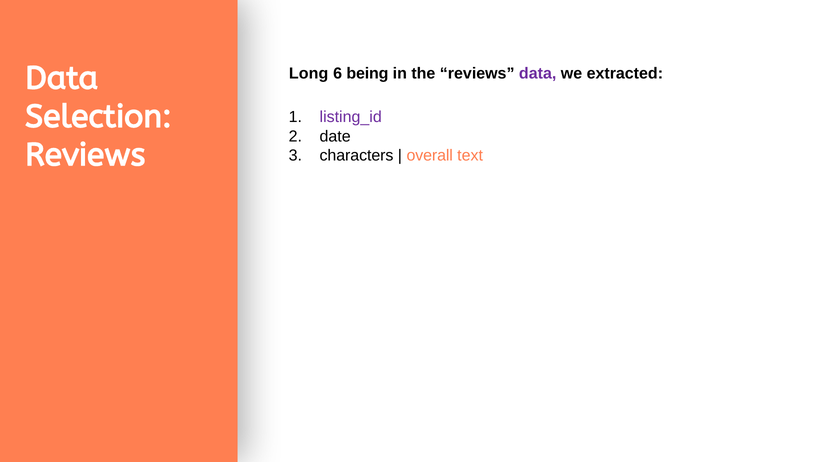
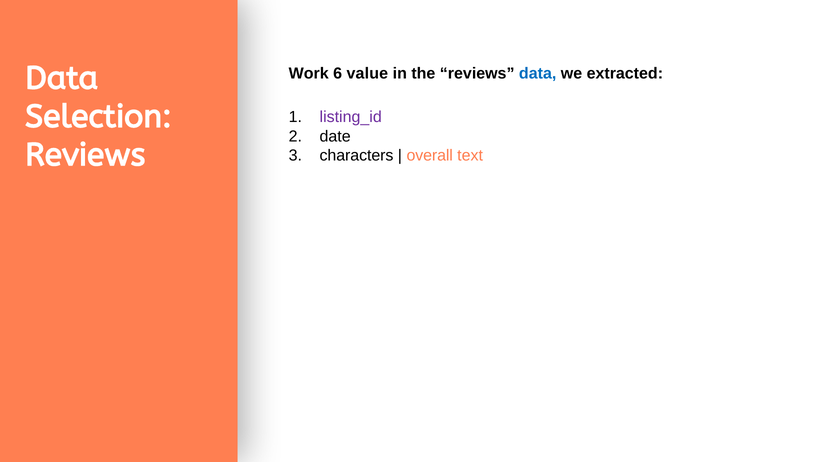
Long: Long -> Work (309, 73)
being: being -> value (367, 73)
data colour: purple -> blue (538, 73)
